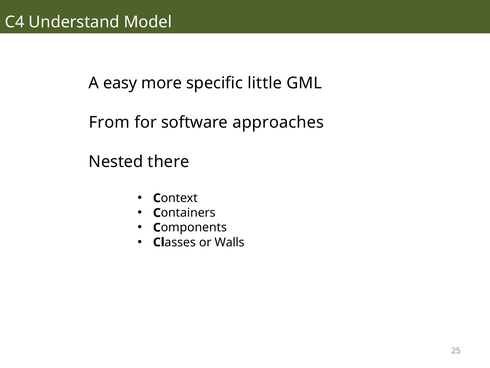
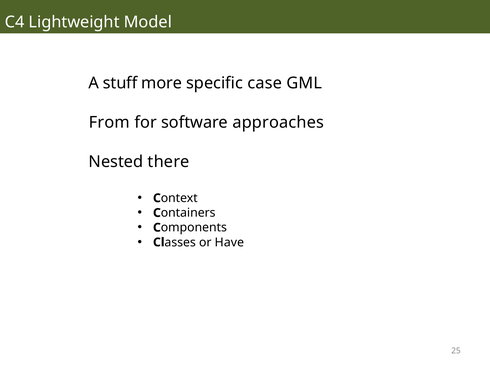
Understand: Understand -> Lightweight (74, 22)
easy: easy -> stuff (120, 83)
little: little -> case (265, 83)
Walls: Walls -> Have (229, 242)
